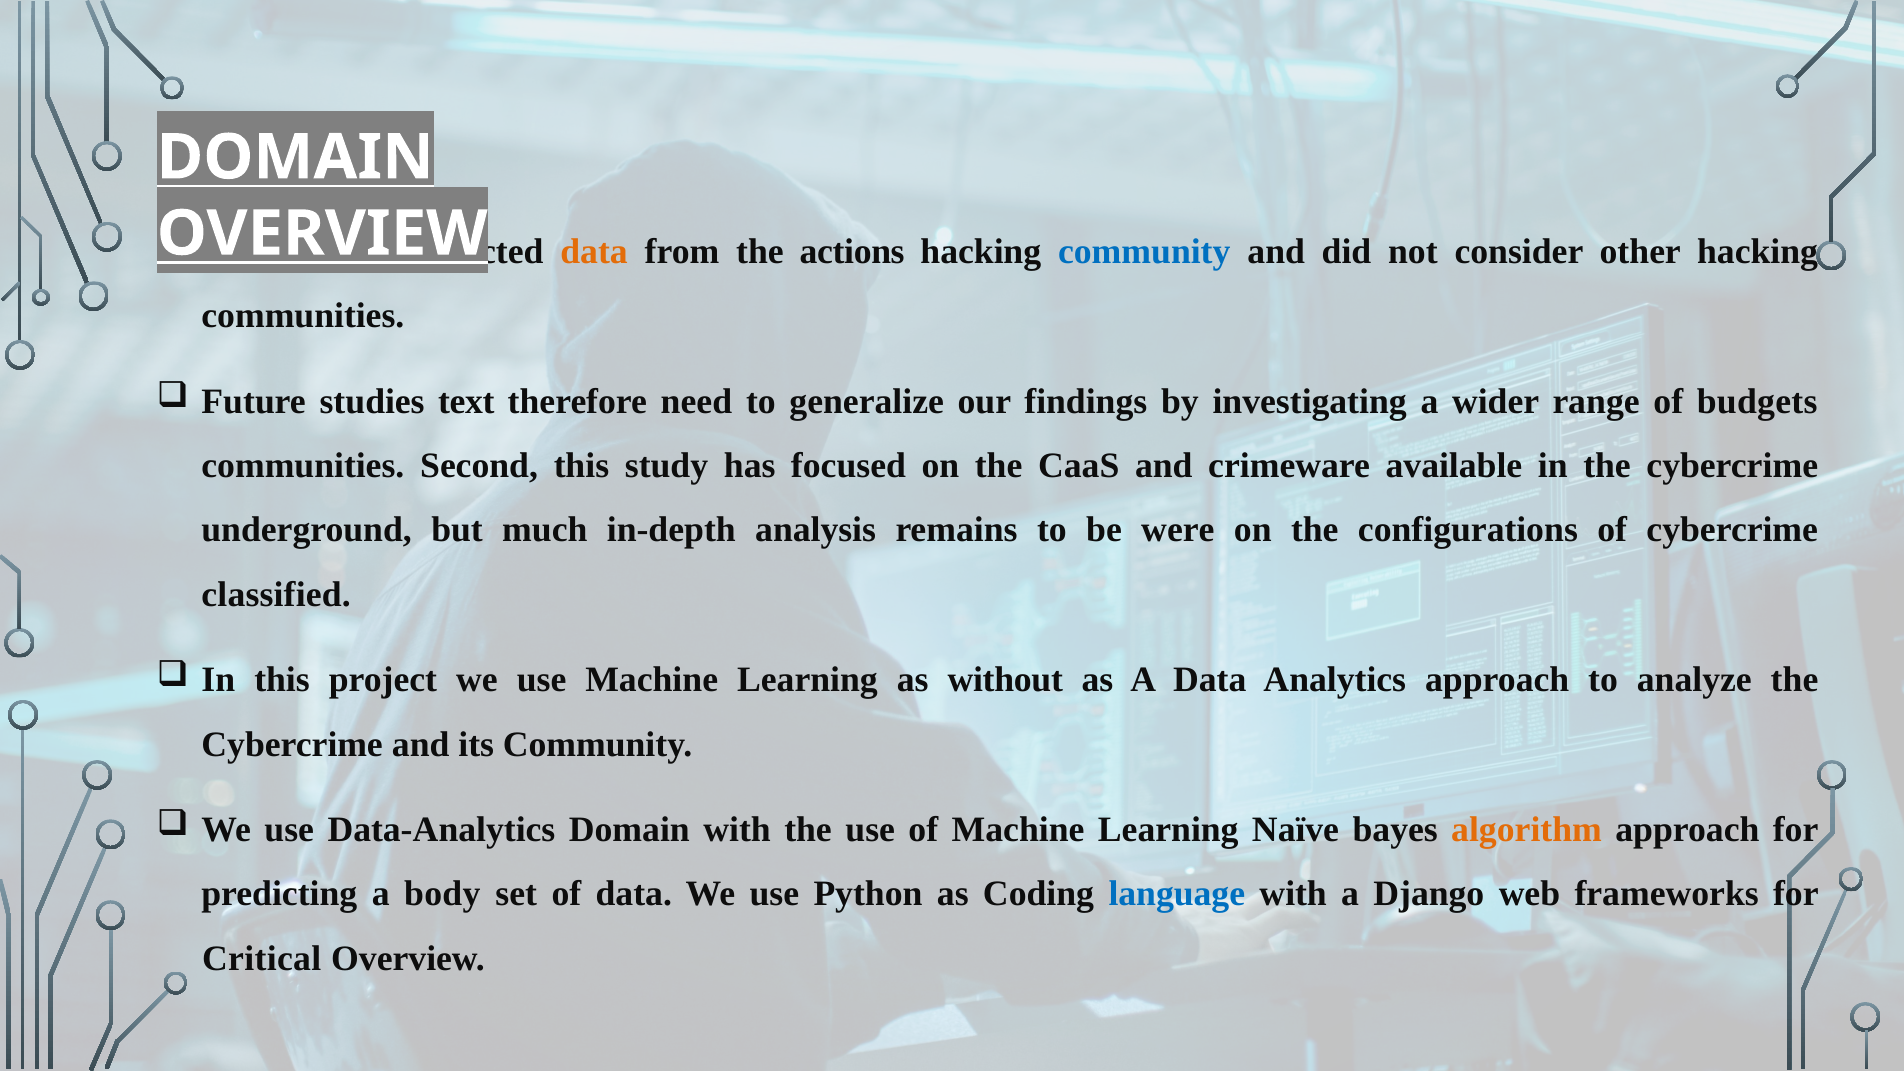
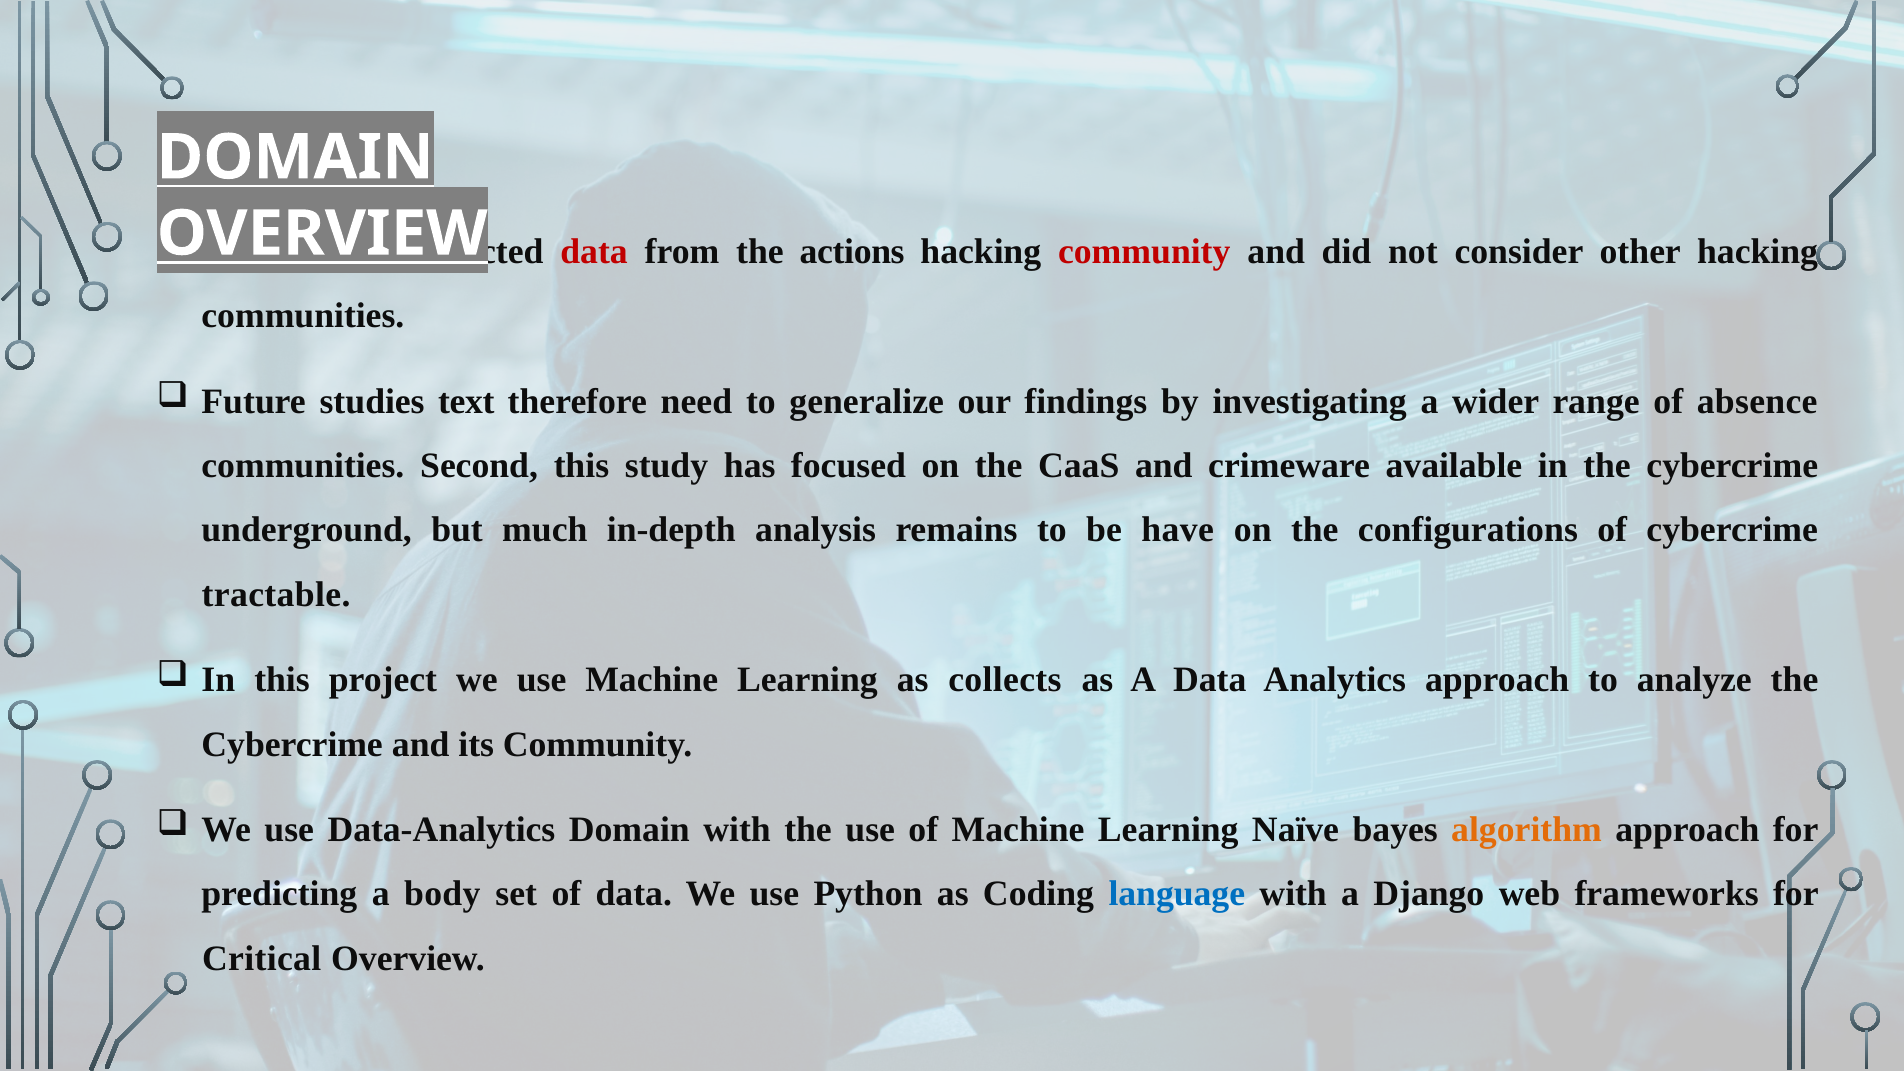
data colour: orange -> red (594, 252)
community colour: blue -> red (1144, 252)
budgets: budgets -> absence (1757, 402)
were: were -> have (1178, 530)
classified: classified -> tractable (276, 594)
without: without -> collects (1005, 680)
